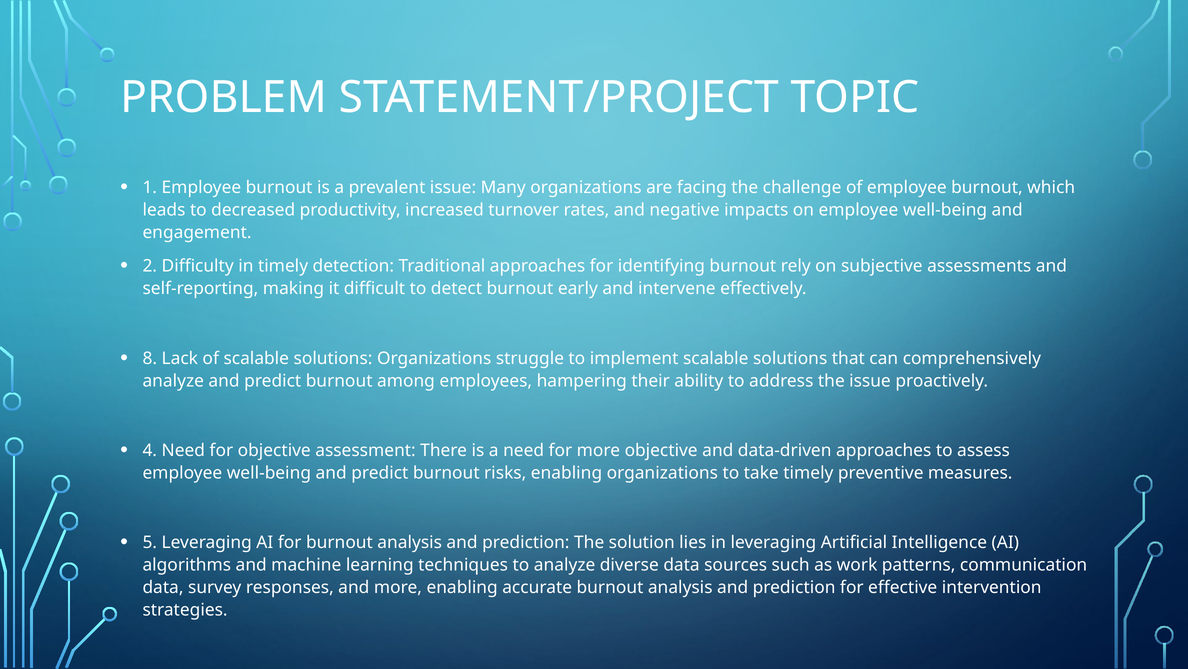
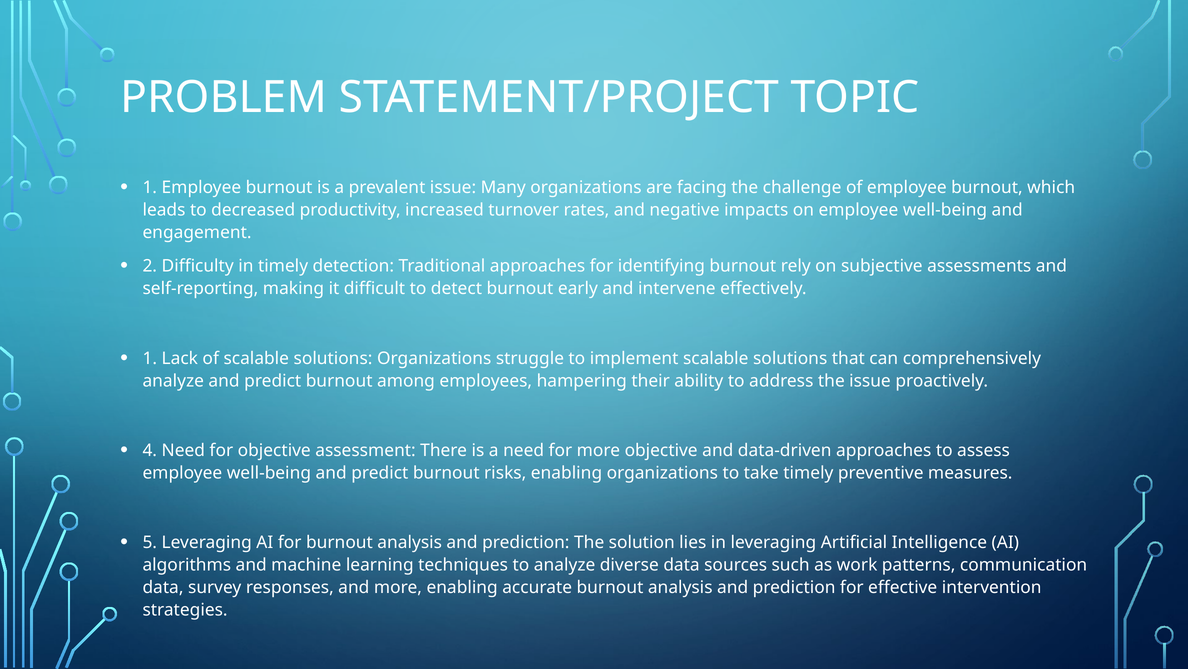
8: 8 -> 1 (150, 358)
